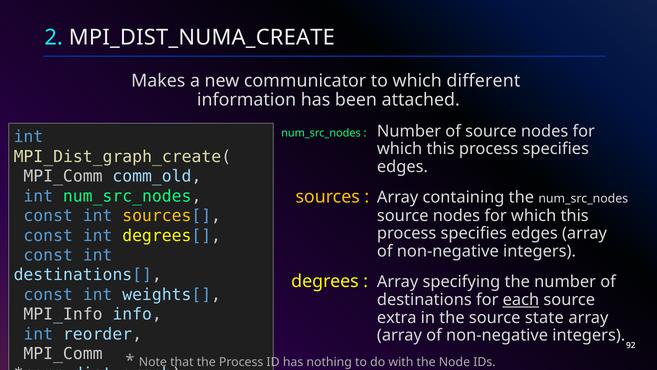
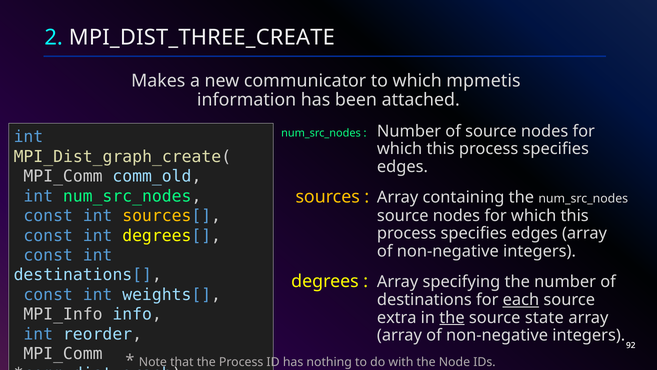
MPI_DIST_NUMA_CREATE: MPI_DIST_NUMA_CREATE -> MPI_DIST_THREE_CREATE (202, 38)
different: different -> mpmetis (483, 81)
the underline: none -> present (452, 317)
